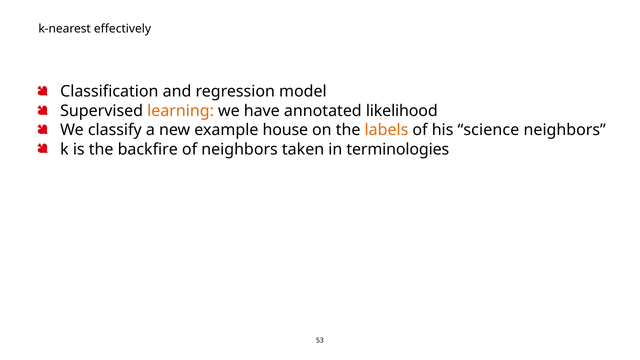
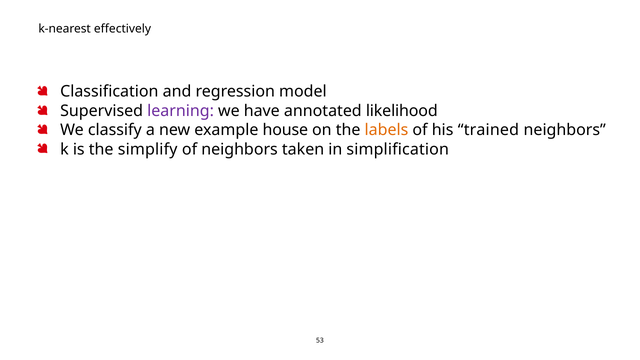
learning colour: orange -> purple (181, 111)
science: science -> trained (488, 130)
backfire: backfire -> simplify (148, 149)
terminologies: terminologies -> simplification (398, 149)
